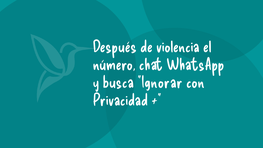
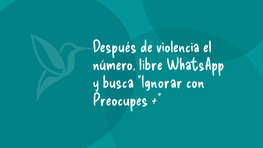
chat: chat -> libre (151, 65)
Privacidad: Privacidad -> Preocupes (120, 100)
